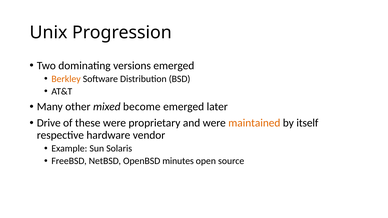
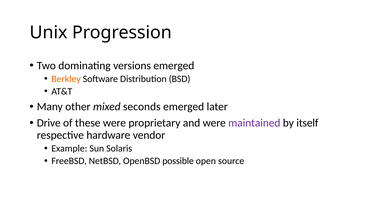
become: become -> seconds (142, 107)
maintained colour: orange -> purple (254, 123)
minutes: minutes -> possible (178, 161)
